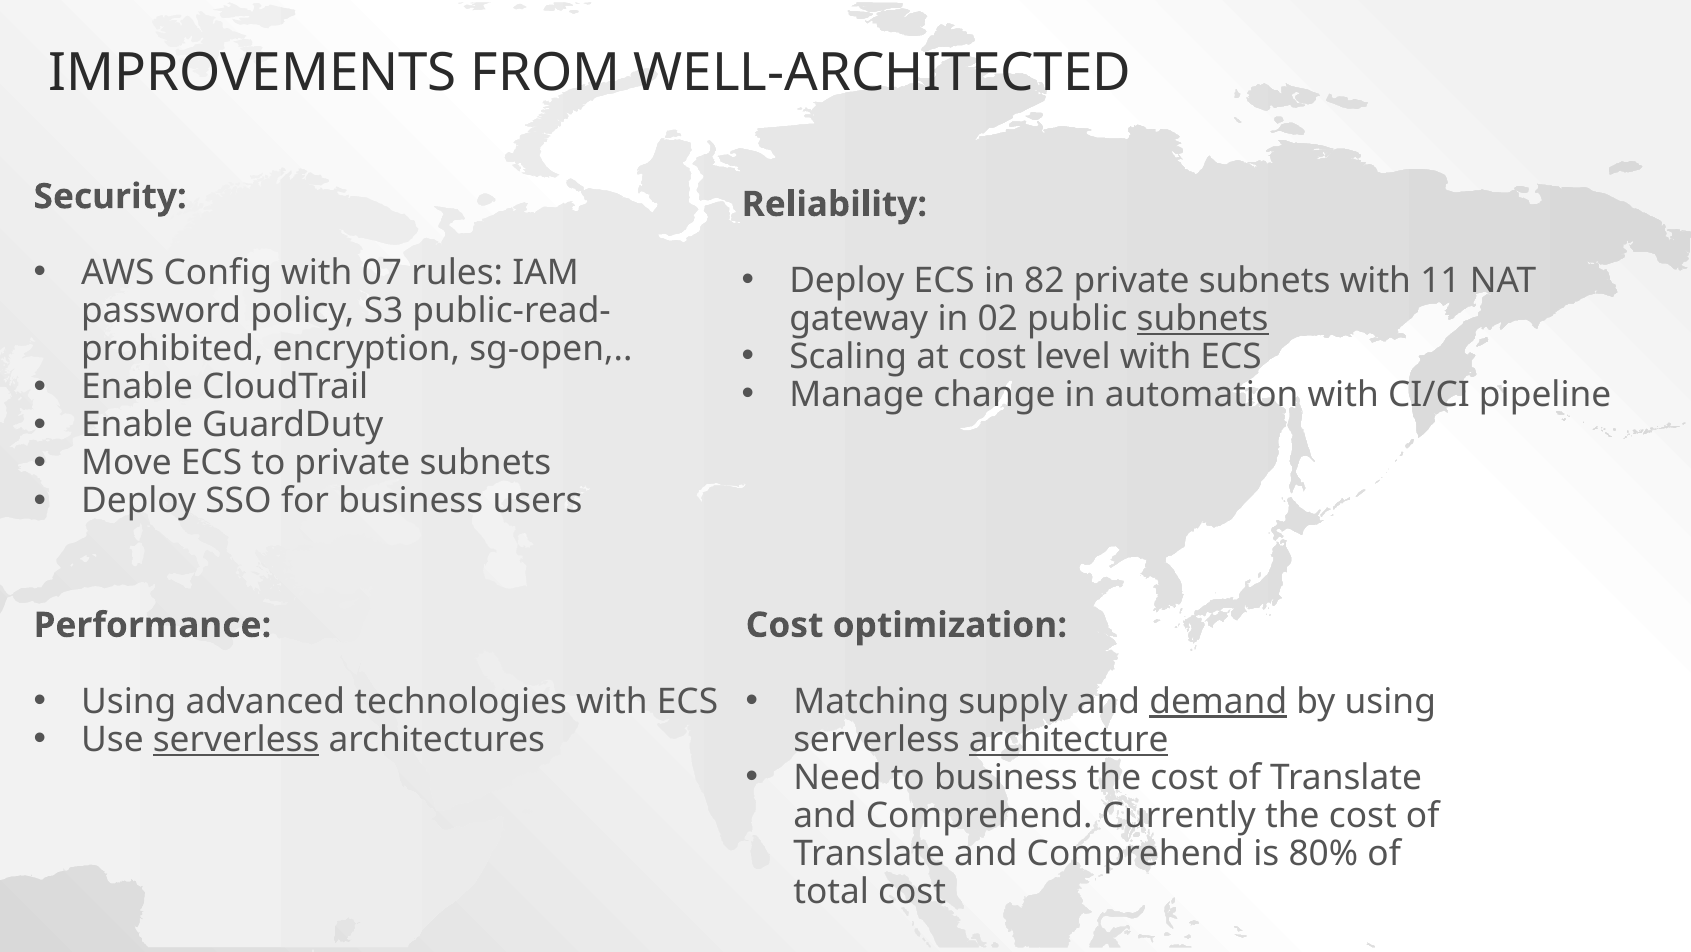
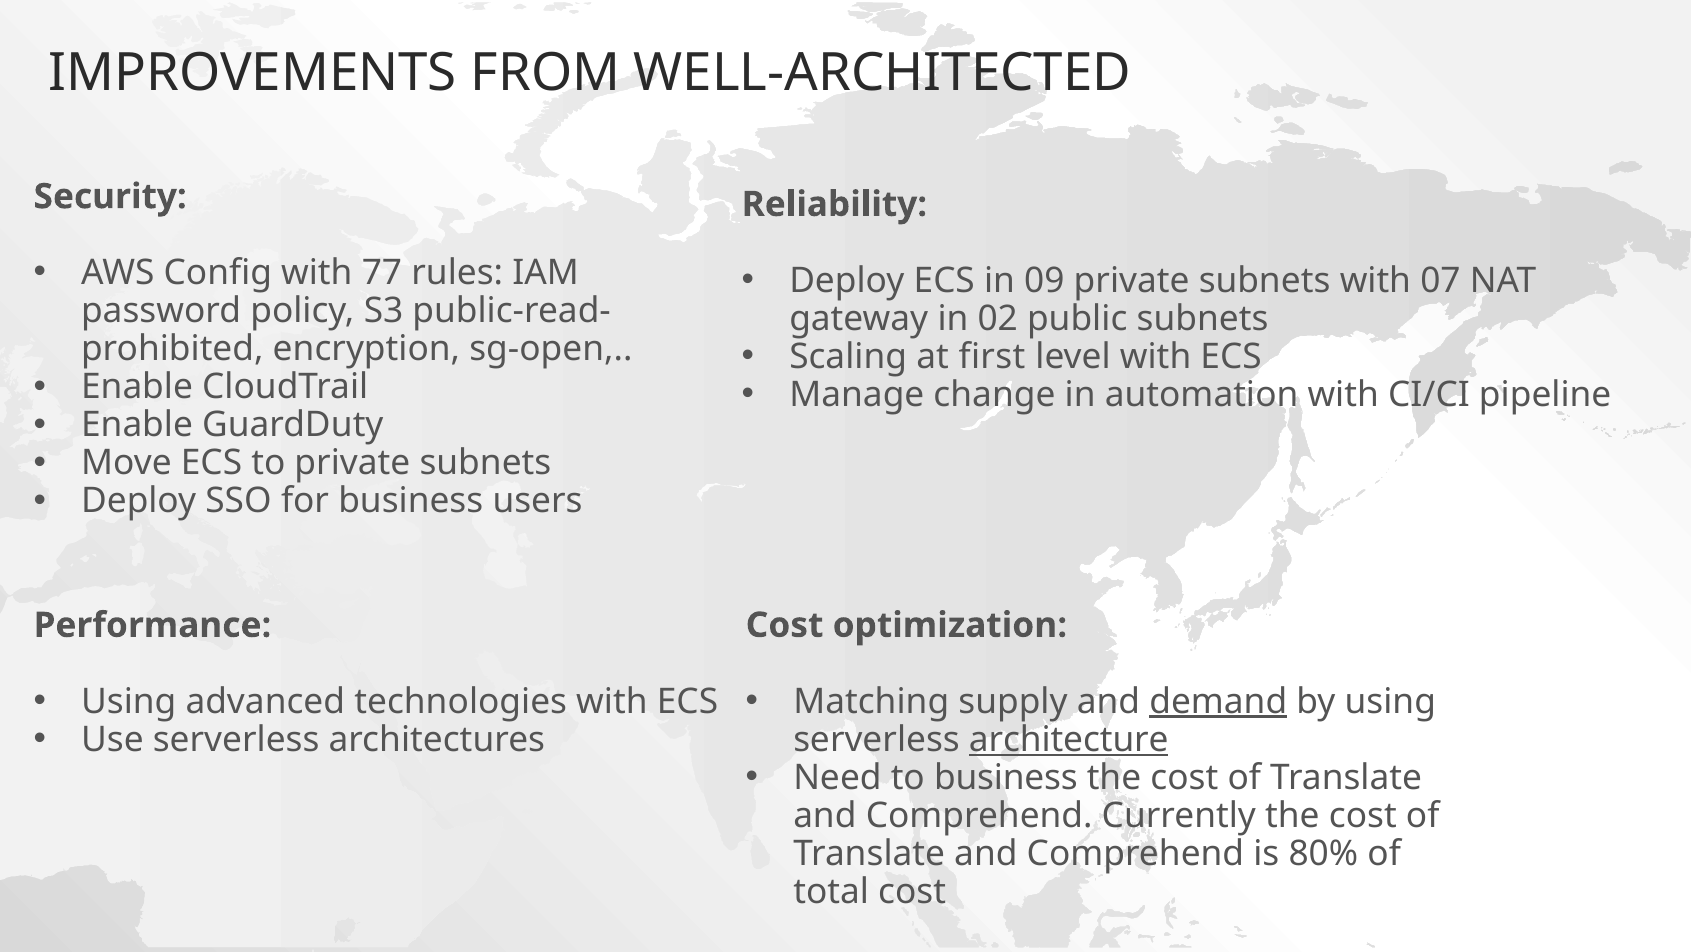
07: 07 -> 77 (382, 273)
82: 82 -> 09 (1044, 280)
11: 11 -> 07 (1440, 280)
subnets underline: present -> none (1203, 318)
at cost: cost -> first (992, 356)
serverless underline: present -> none (236, 739)
